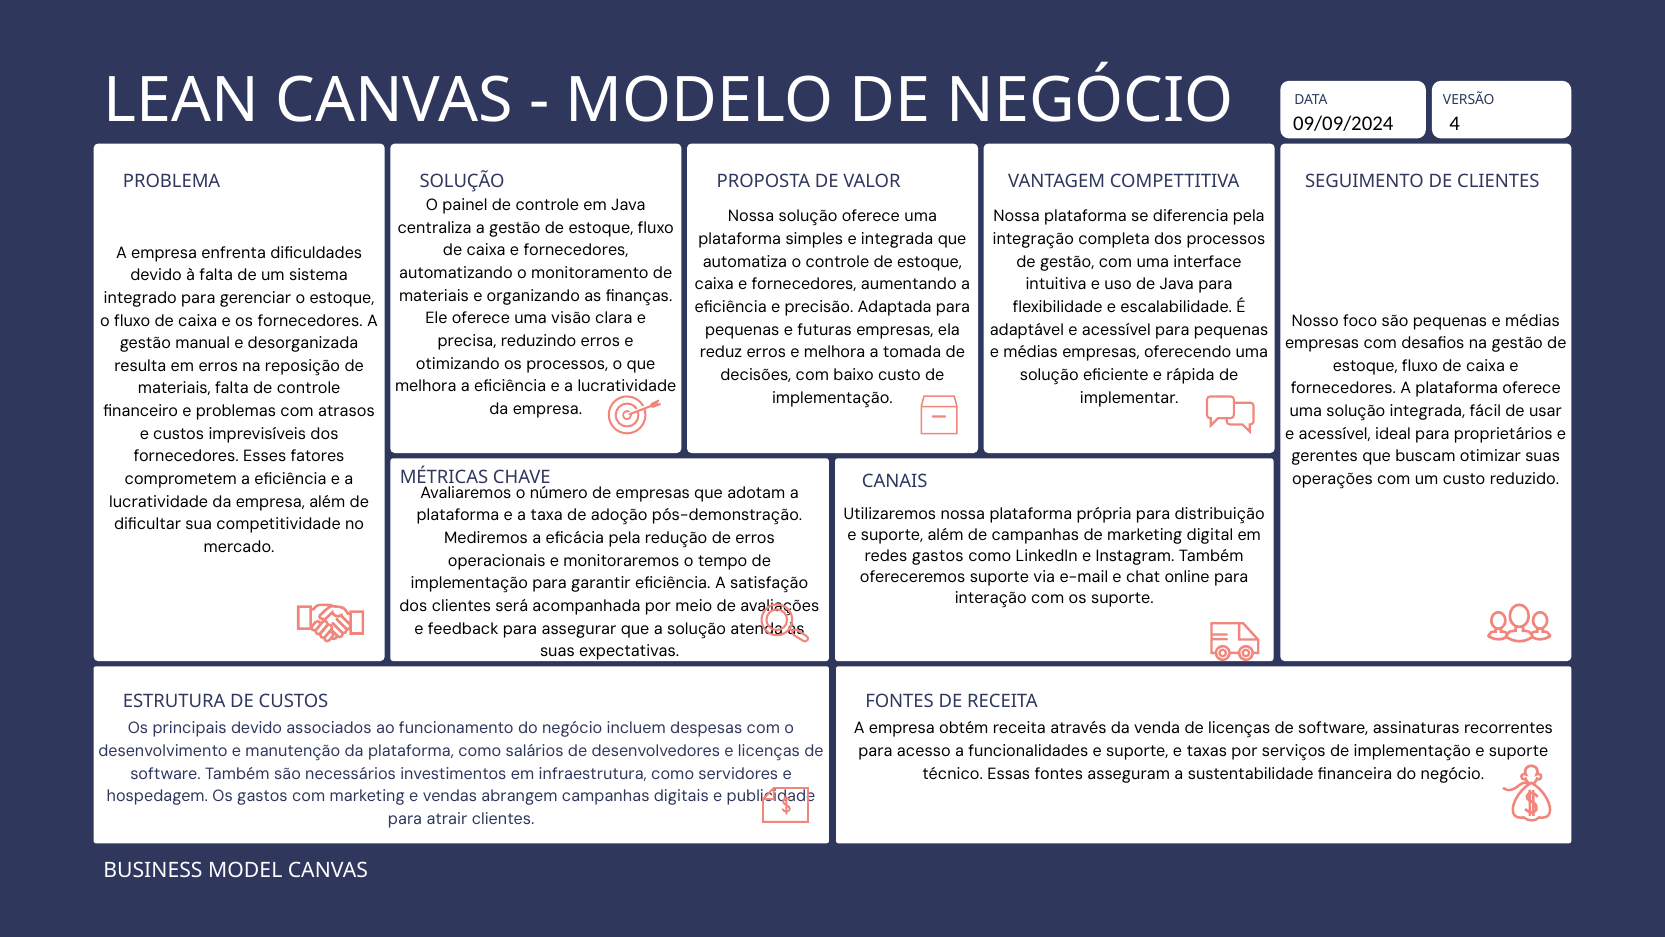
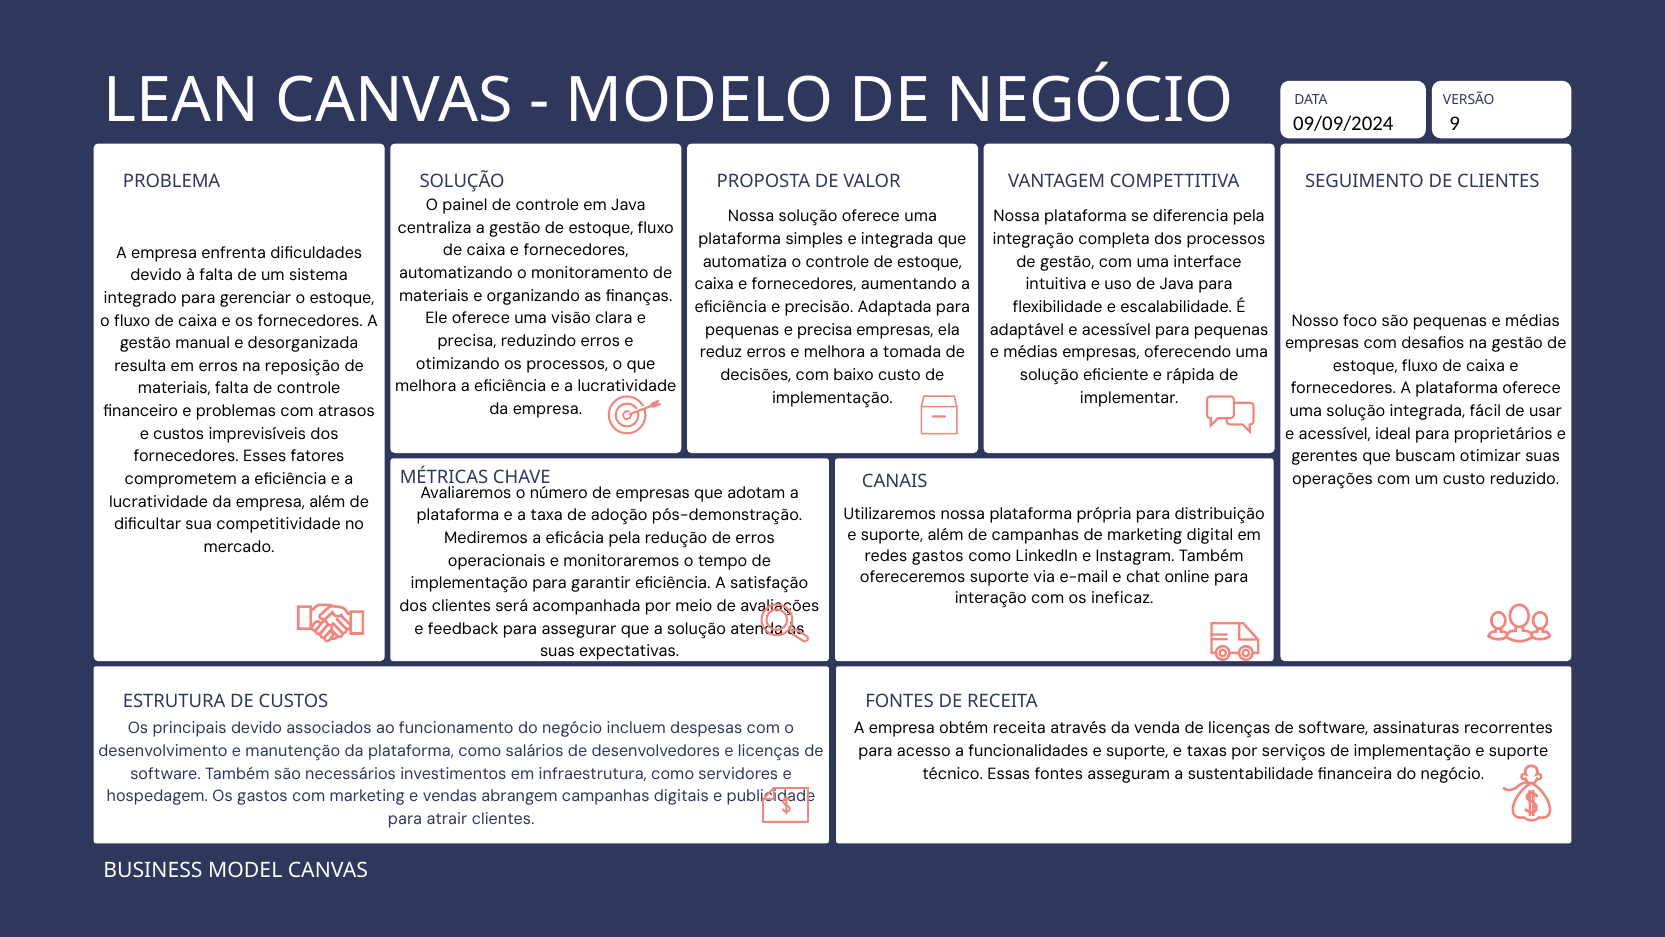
4: 4 -> 9 (1455, 124)
pequenas e futuras: futuras -> precisa (825, 330)
os suporte: suporte -> ineficaz (1122, 598)
